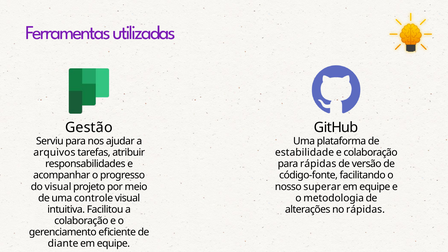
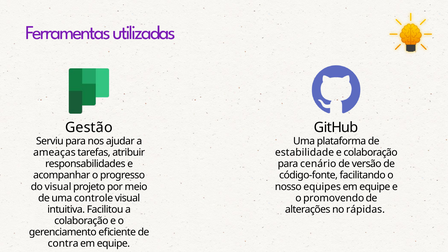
arquivos: arquivos -> ameaças (54, 152)
para rápidas: rápidas -> cenário (318, 164)
superar: superar -> equipes (322, 187)
metodologia: metodologia -> promovendo (334, 198)
diante: diante -> contra (63, 244)
